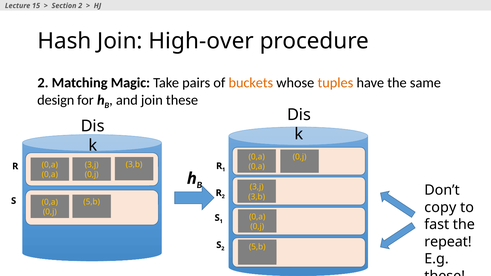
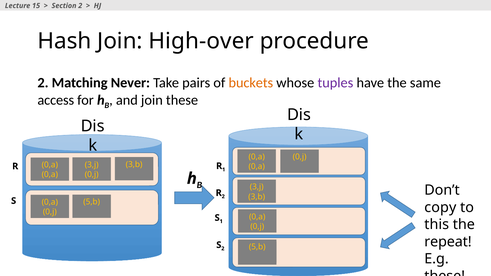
Magic: Magic -> Never (130, 83)
tuples colour: orange -> purple (335, 83)
design: design -> access (56, 100)
fast: fast -> this (437, 225)
